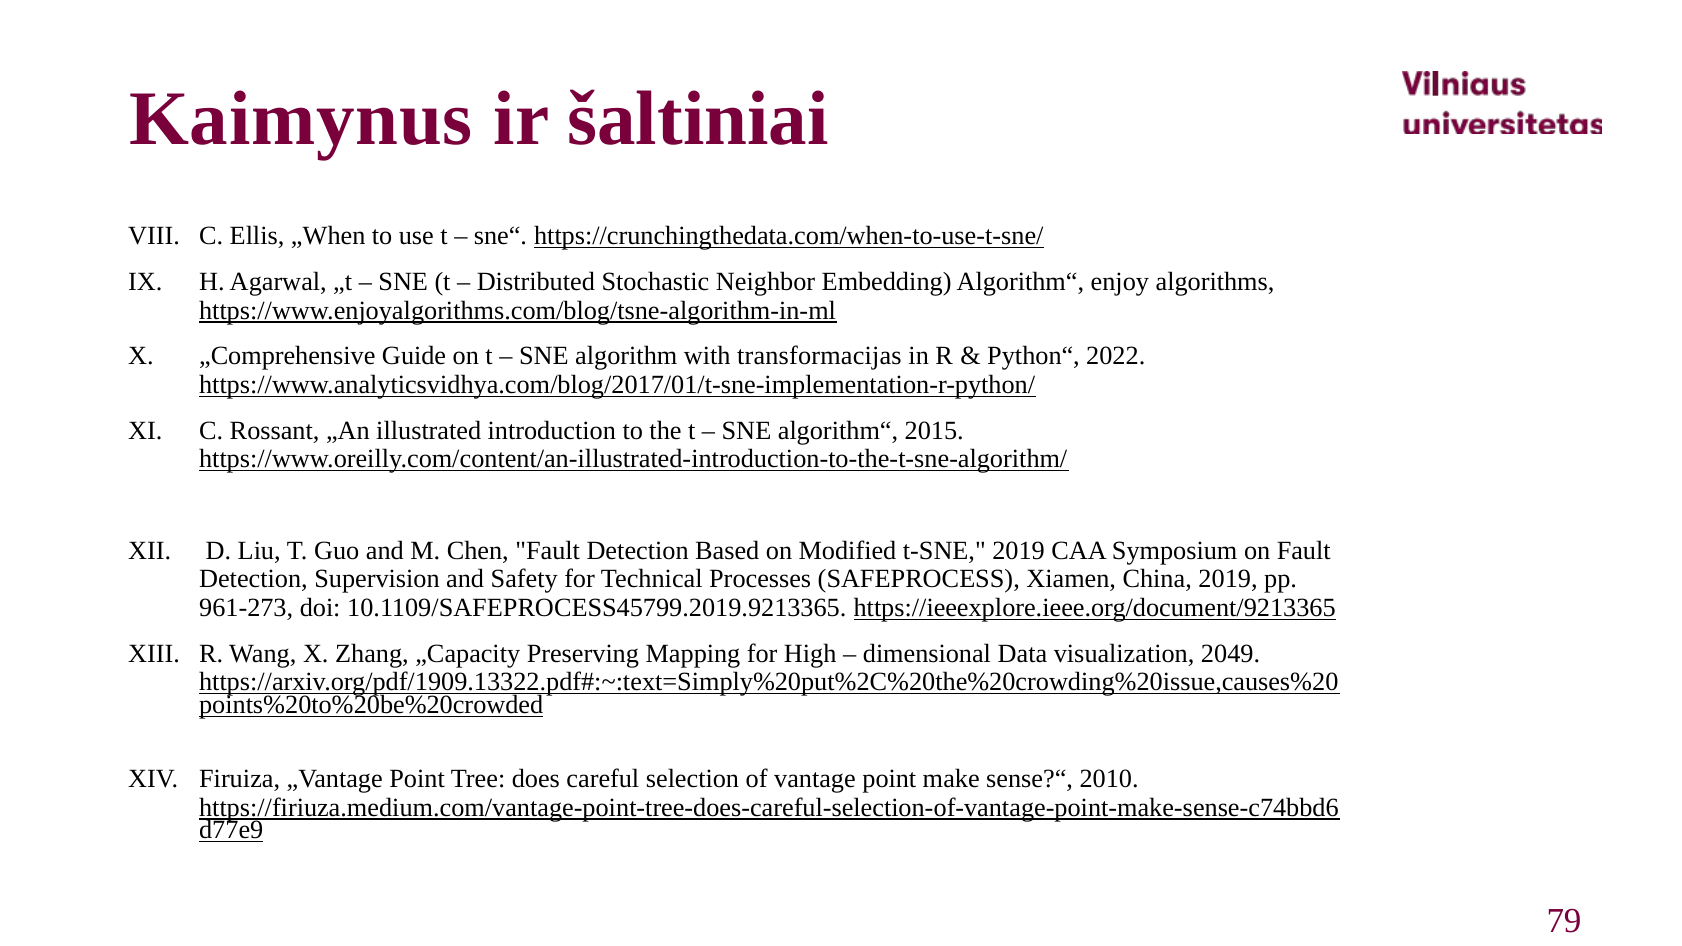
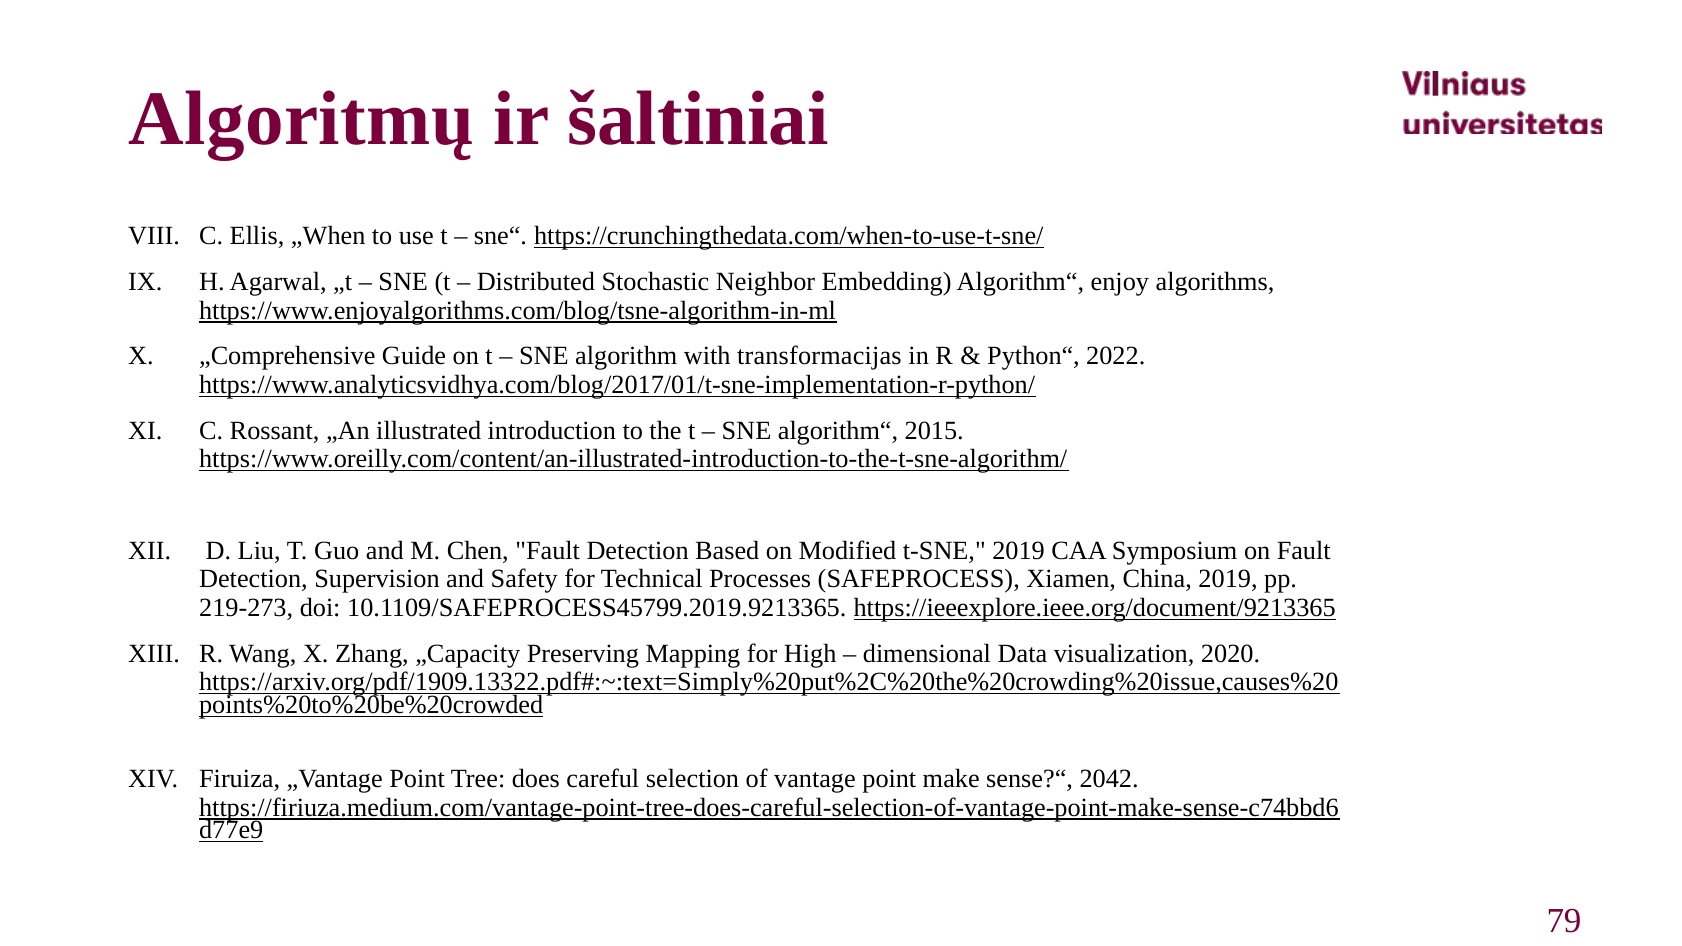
Kaimynus: Kaimynus -> Algoritmų (301, 119)
961-273: 961-273 -> 219-273 (246, 608)
2049: 2049 -> 2020 (1231, 654)
2010: 2010 -> 2042 (1109, 779)
